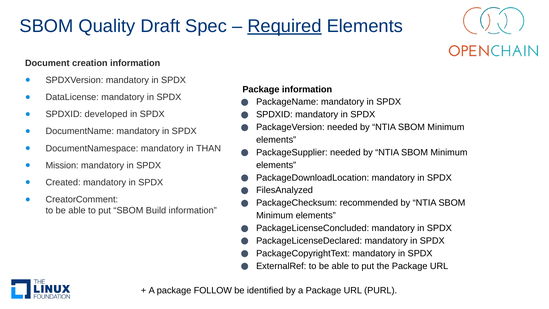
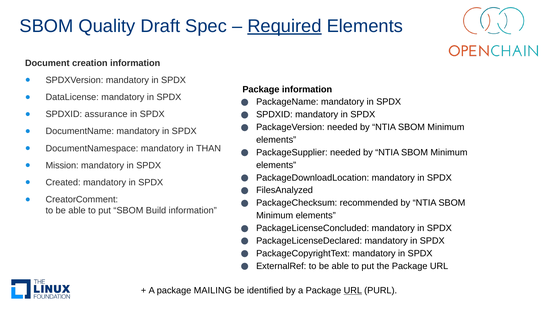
developed: developed -> assurance (106, 114)
FOLLOW: FOLLOW -> MAILING (213, 290)
URL underline: none -> present (353, 290)
